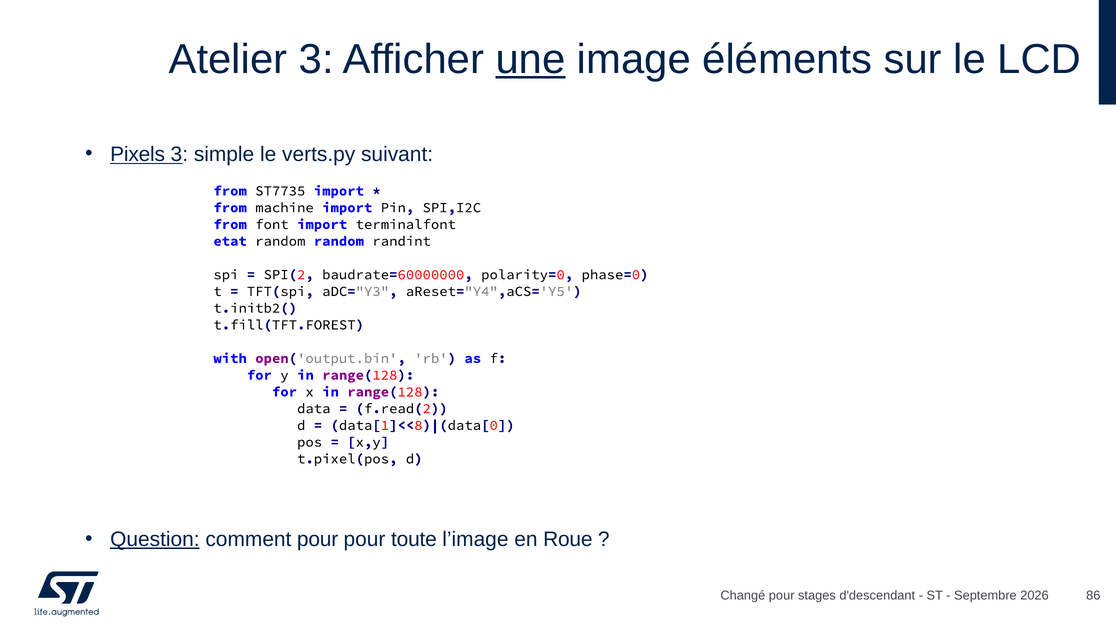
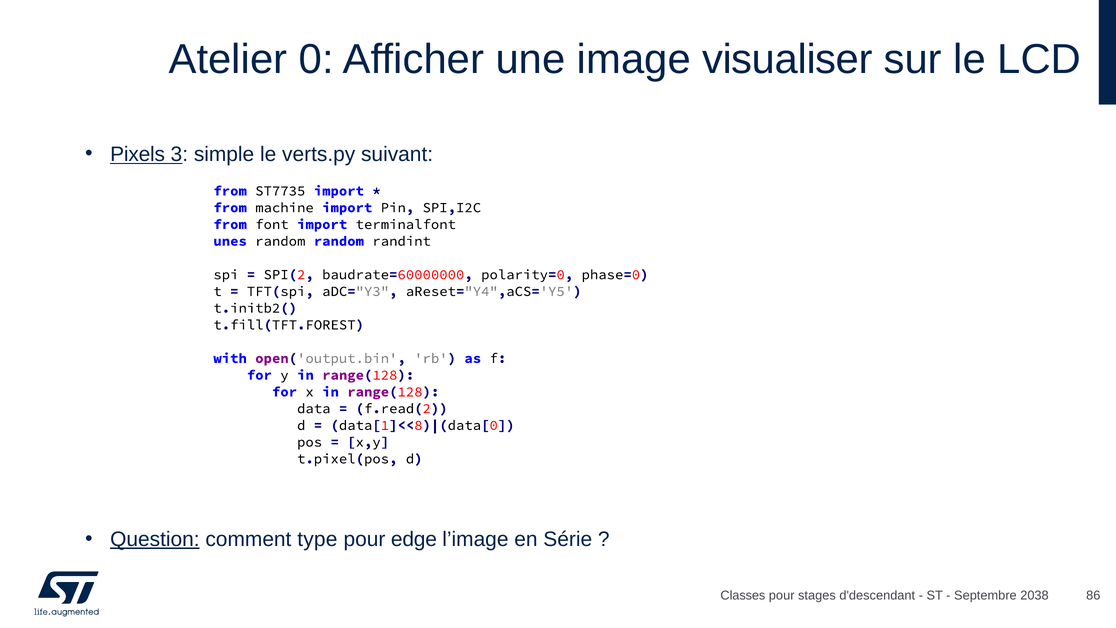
Atelier 3: 3 -> 0 (316, 59)
une underline: present -> none (530, 59)
éléments: éléments -> visualiser (787, 59)
etat: etat -> unes (230, 241)
comment pour: pour -> type (317, 539)
toute: toute -> edge (414, 539)
Roue: Roue -> Série (568, 539)
Changé: Changé -> Classes (743, 595)
2026: 2026 -> 2038 (1034, 595)
